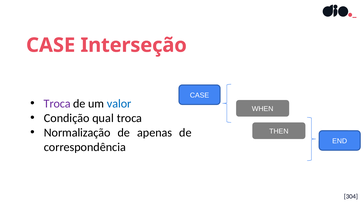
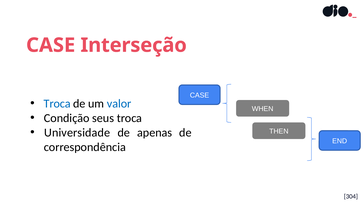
Troca colour: purple -> blue (57, 104)
qual: qual -> seus (103, 118)
Normalização: Normalização -> Universidade (77, 133)
